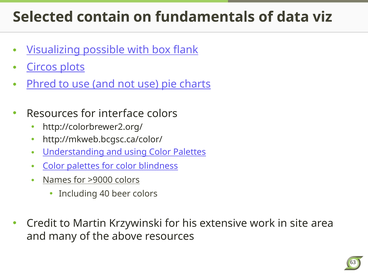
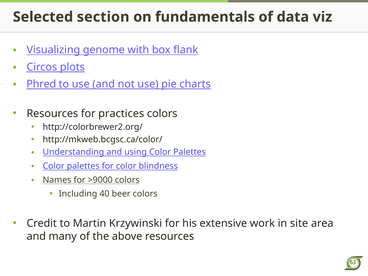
contain: contain -> section (103, 17)
possible: possible -> genome (104, 50)
interface: interface -> practices (121, 114)
